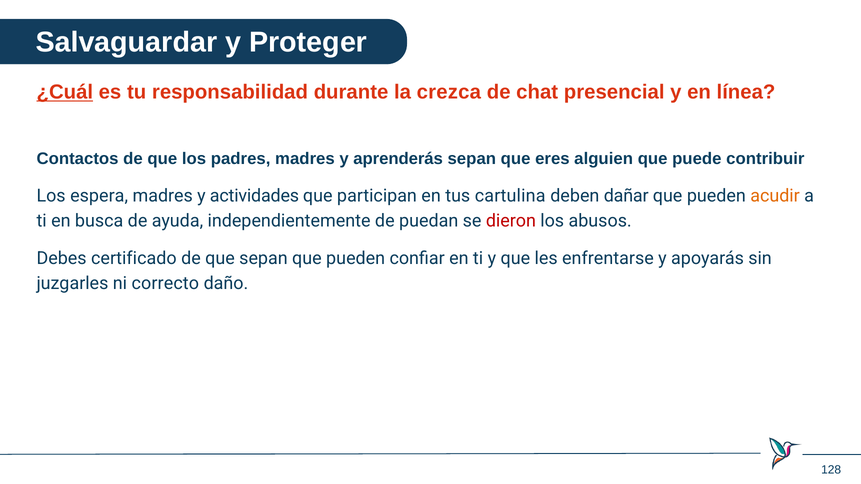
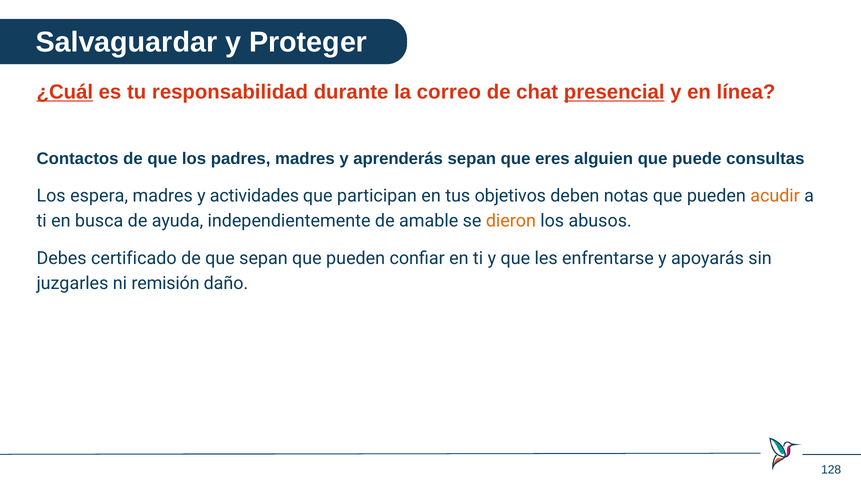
crezca: crezca -> correo (449, 92)
presencial underline: none -> present (614, 92)
contribuir: contribuir -> consultas (765, 159)
cartulina: cartulina -> objetivos (510, 196)
dañar: dañar -> notas (626, 196)
puedan: puedan -> amable (429, 221)
dieron colour: red -> orange (511, 221)
correcto: correcto -> remisión (165, 283)
